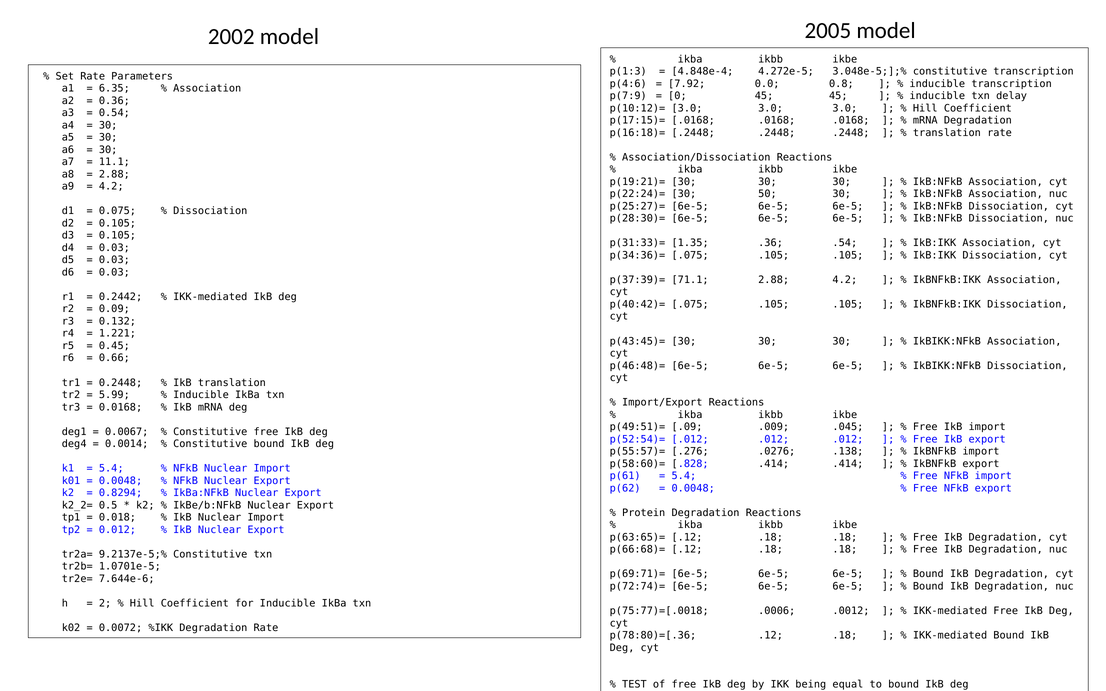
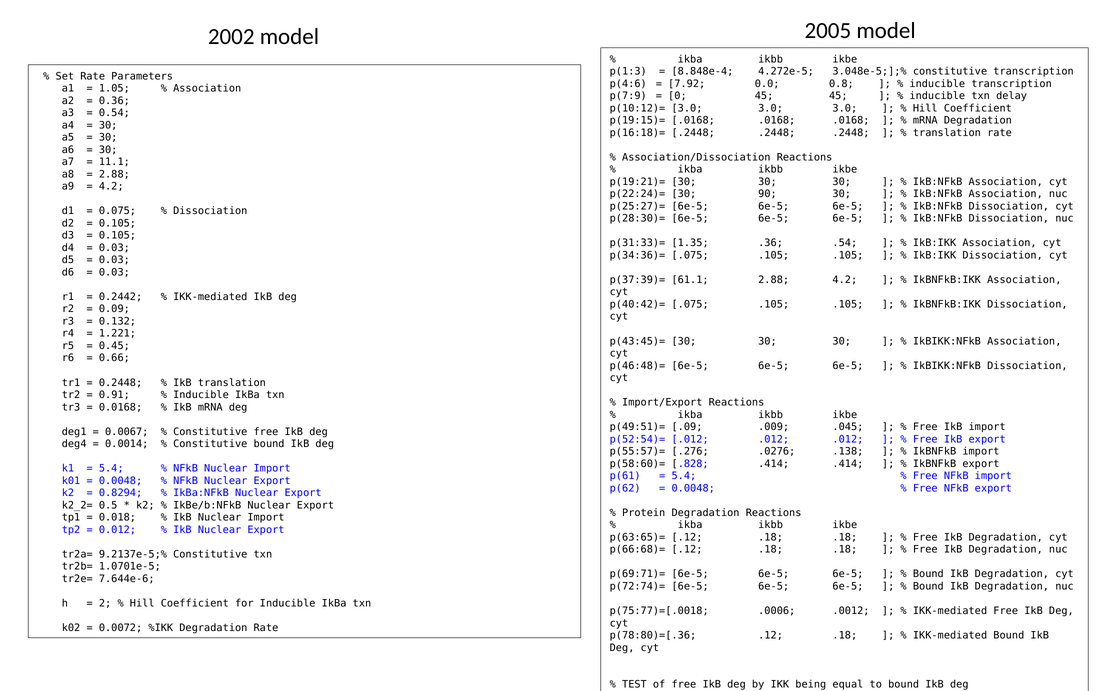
4.848e-4: 4.848e-4 -> 8.848e-4 (702, 71)
6.35: 6.35 -> 1.05 (114, 88)
p(17:15)=: p(17:15)= -> p(19:15)= (637, 121)
50: 50 -> 90 (767, 194)
71.1: 71.1 -> 61.1 (690, 280)
5.99: 5.99 -> 0.91 (114, 395)
